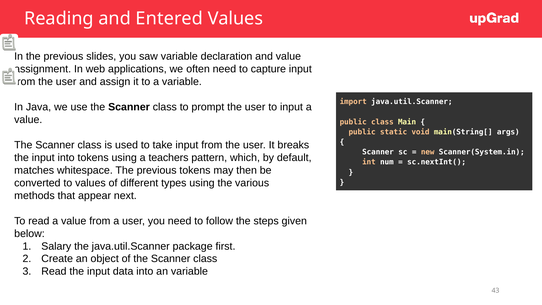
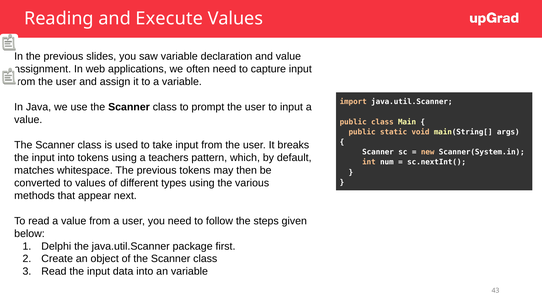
Entered: Entered -> Execute (169, 18)
Salary: Salary -> Delphi (56, 246)
